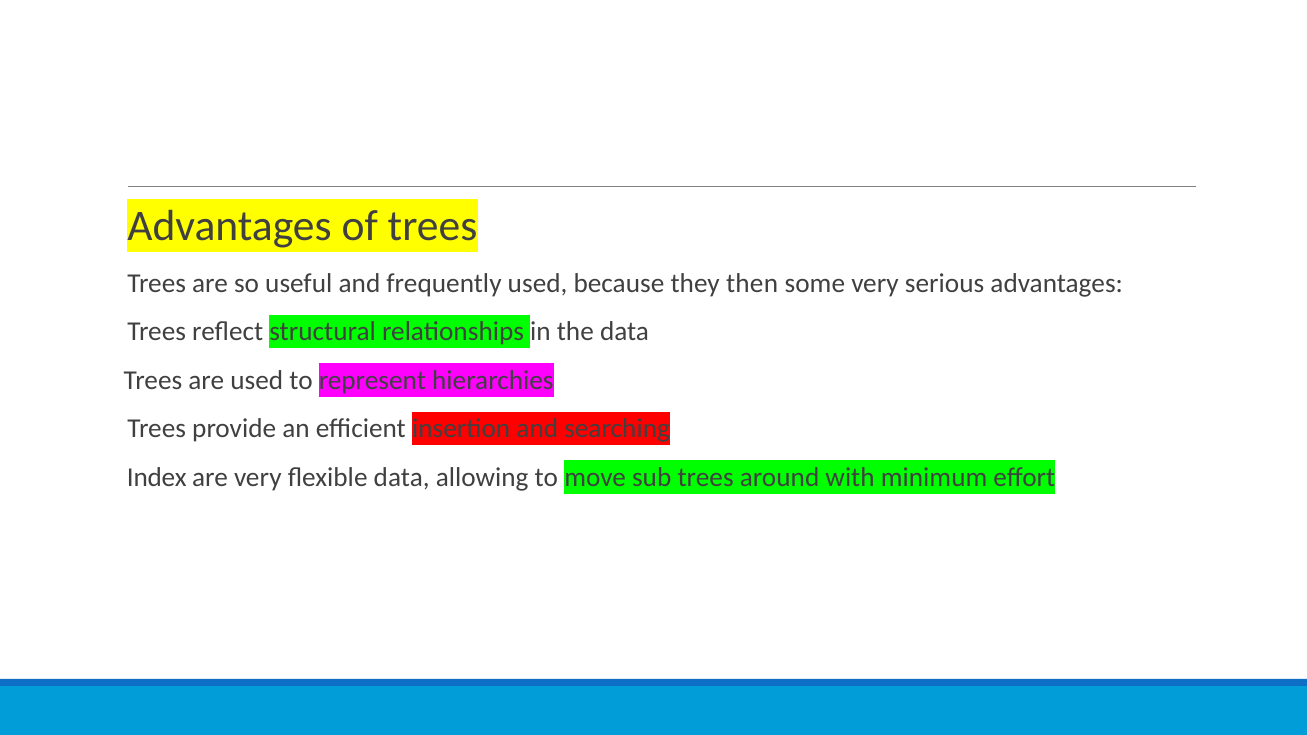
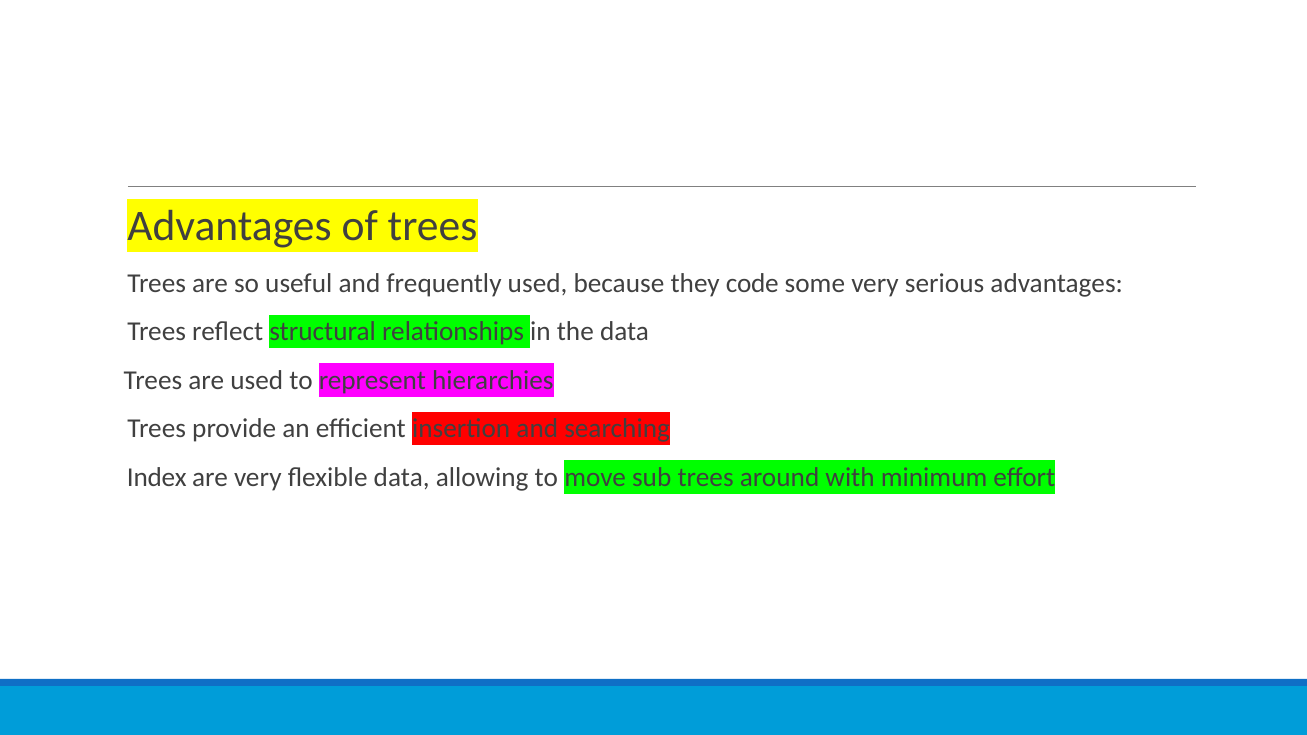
then: then -> code (752, 283)
